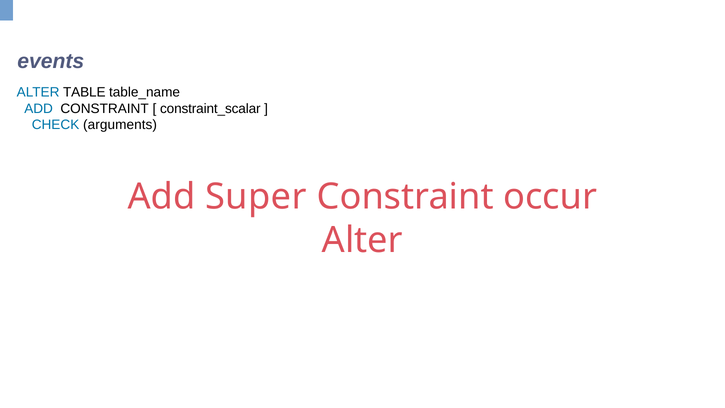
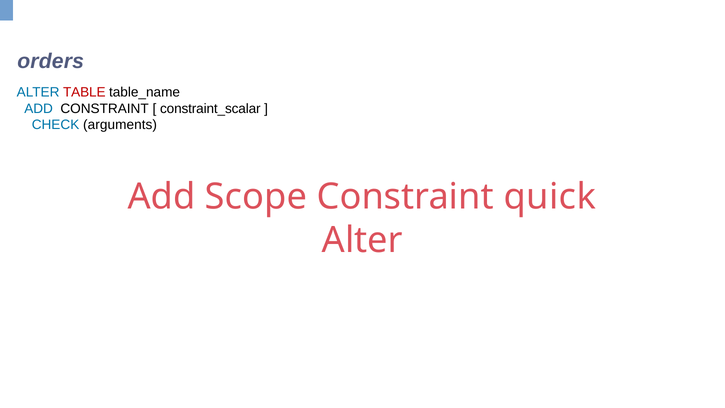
events: events -> orders (51, 61)
TABLE colour: black -> red (84, 92)
Super: Super -> Scope (256, 197)
occur: occur -> quick (550, 197)
